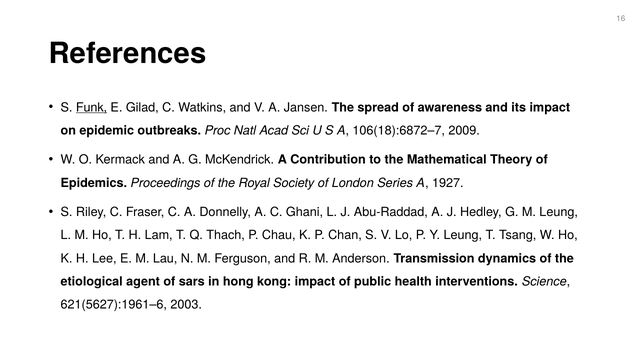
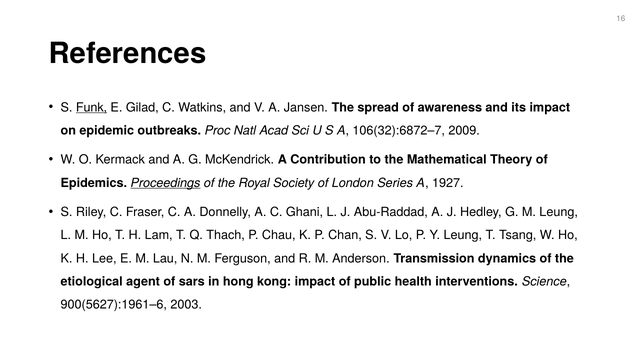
106(18):6872–7: 106(18):6872–7 -> 106(32):6872–7 (399, 131)
Proceedings underline: none -> present (165, 183)
621(5627):1961–6: 621(5627):1961–6 -> 900(5627):1961–6 (114, 305)
